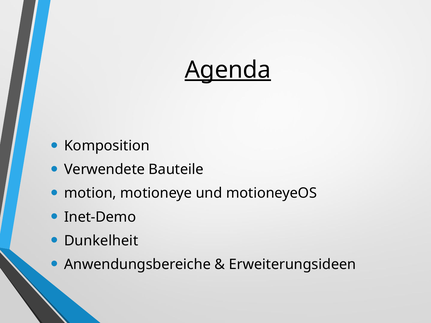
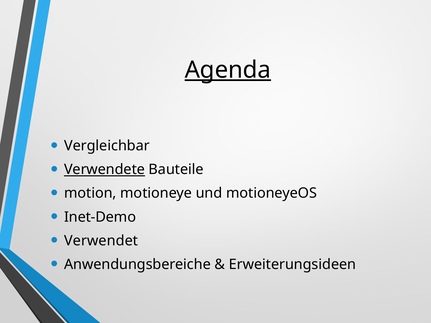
Komposition: Komposition -> Vergleichbar (107, 146)
Verwendete underline: none -> present (105, 170)
Dunkelheit: Dunkelheit -> Verwendet (101, 241)
